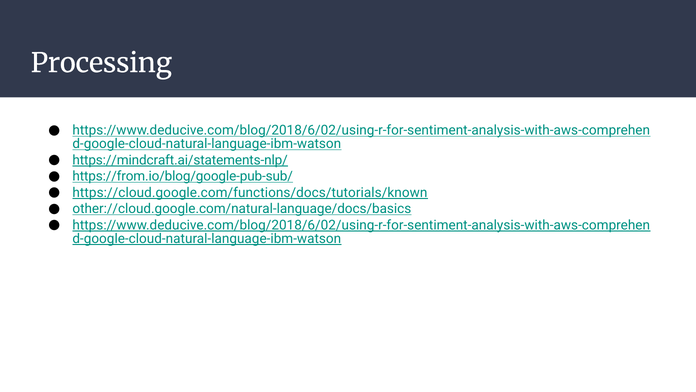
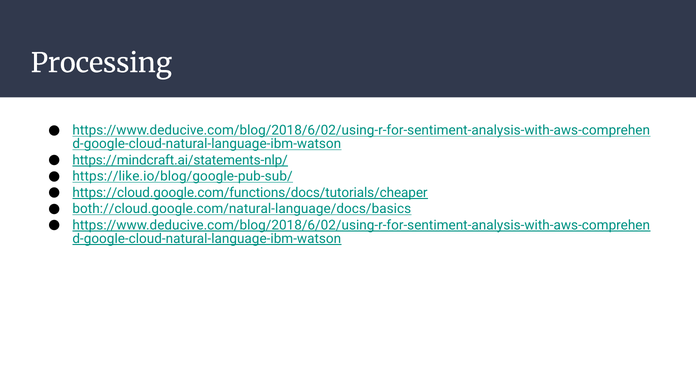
https://from.io/blog/google-pub-sub/: https://from.io/blog/google-pub-sub/ -> https://like.io/blog/google-pub-sub/ (183, 176)
https://cloud.google.com/functions/docs/tutorials/known: https://cloud.google.com/functions/docs/tutorials/known -> https://cloud.google.com/functions/docs/tutorials/cheaper (250, 192)
other://cloud.google.com/natural-language/docs/basics: other://cloud.google.com/natural-language/docs/basics -> both://cloud.google.com/natural-language/docs/basics (242, 209)
